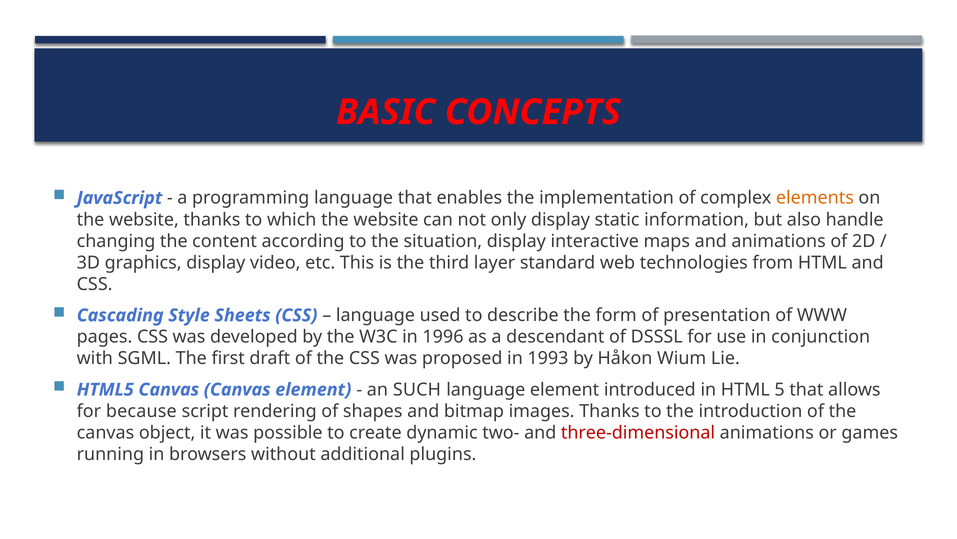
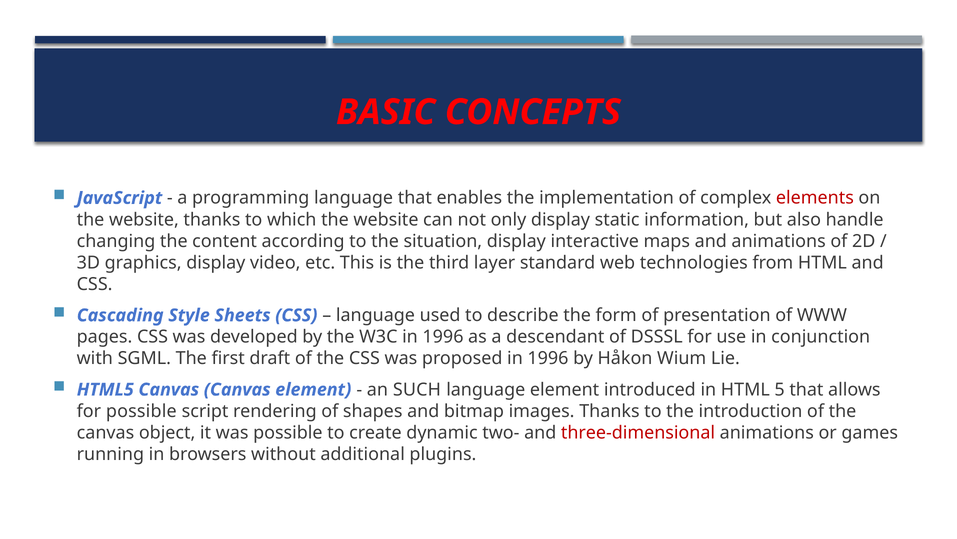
elements colour: orange -> red (815, 198)
proposed in 1993: 1993 -> 1996 (548, 358)
for because: because -> possible (141, 411)
